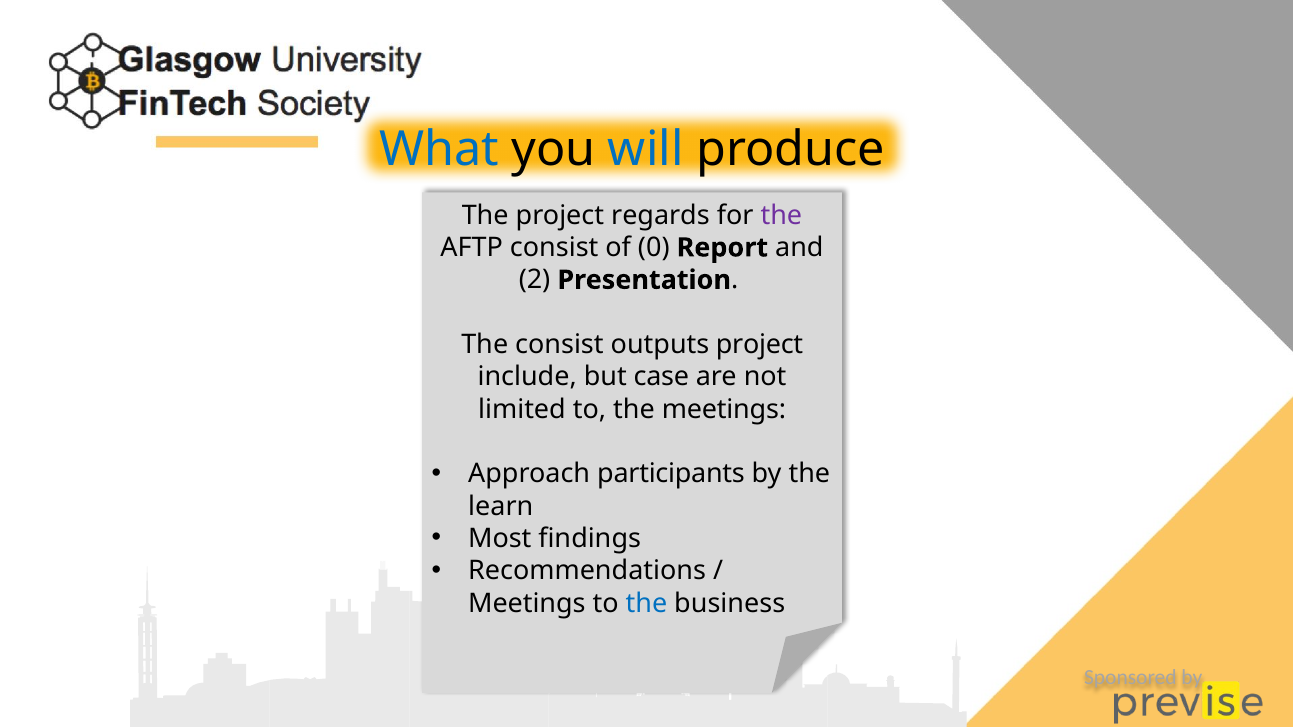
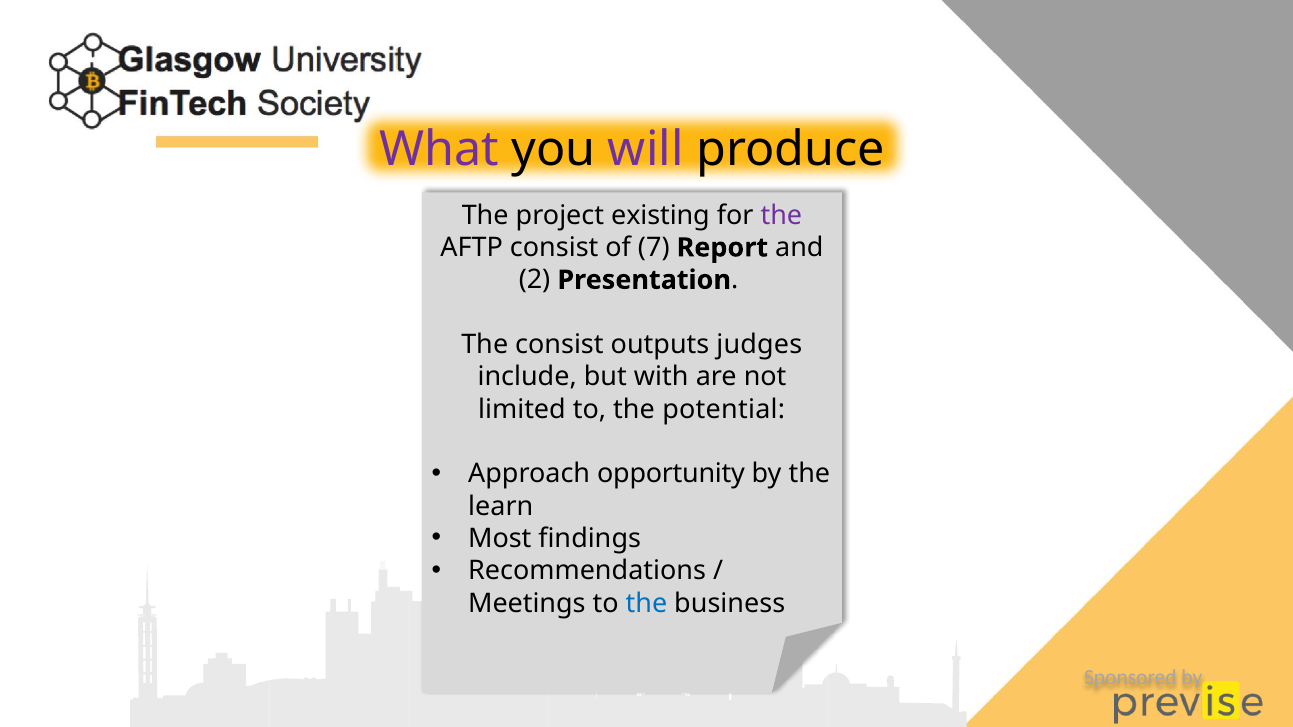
What colour: blue -> purple (439, 150)
will colour: blue -> purple (646, 150)
regards: regards -> existing (660, 215)
0: 0 -> 7 (654, 248)
outputs project: project -> judges (759, 345)
case: case -> with (661, 377)
the meetings: meetings -> potential (724, 409)
participants: participants -> opportunity (671, 474)
